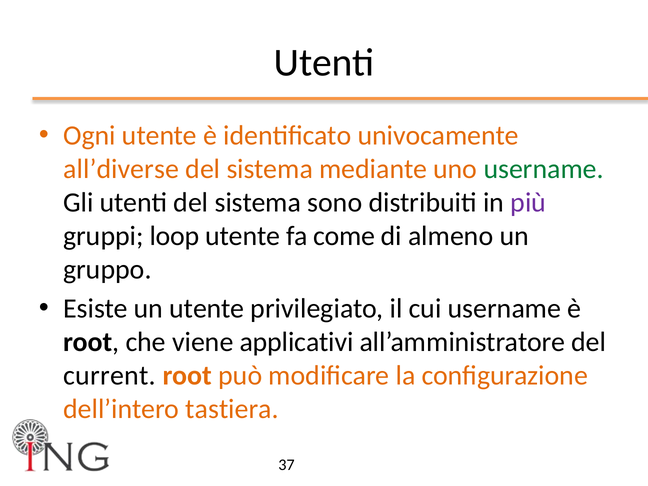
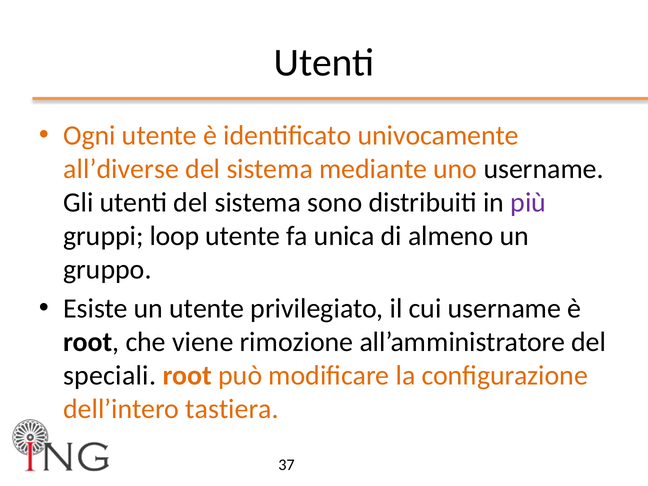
username colour: green -> black (544, 169)
come: come -> unica (344, 236)
applicativi: applicativi -> rimozione (297, 342)
current: current -> speciali (110, 376)
